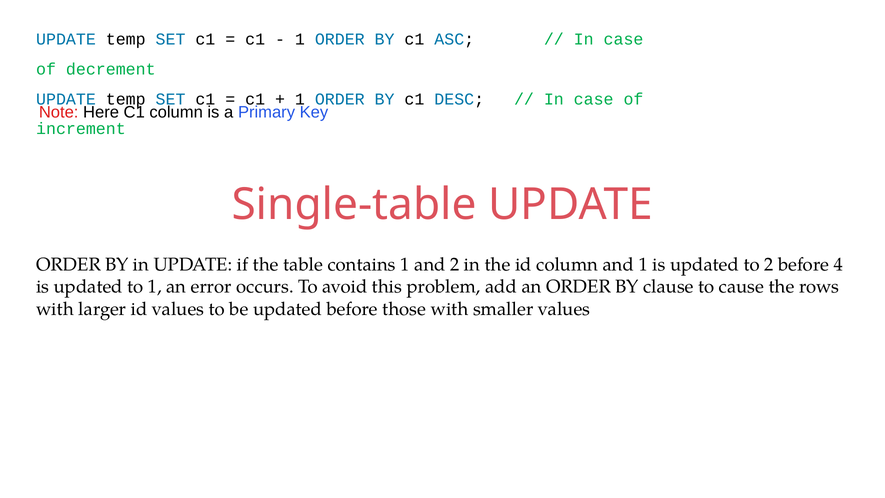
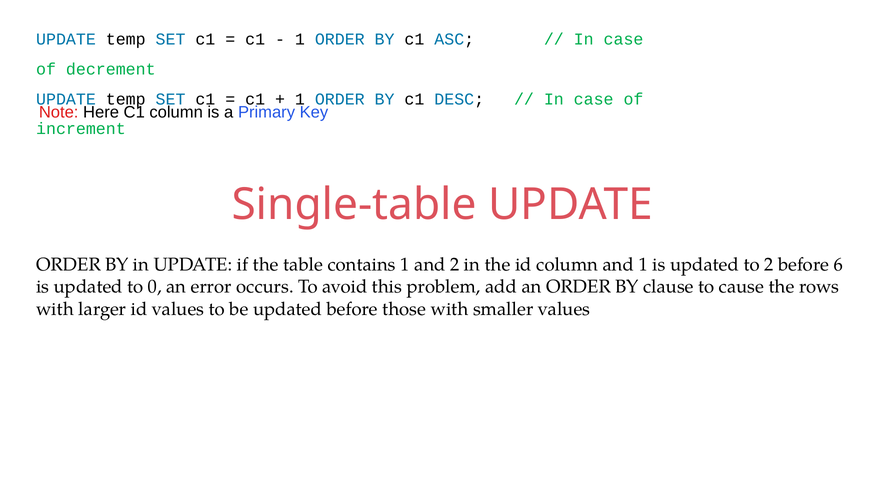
4: 4 -> 6 (838, 265)
to 1: 1 -> 0 (155, 287)
